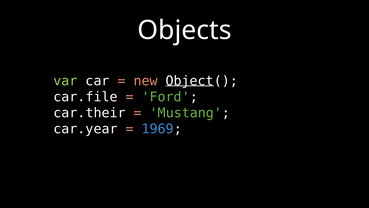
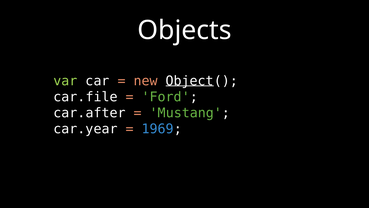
car.their: car.their -> car.after (90, 113)
